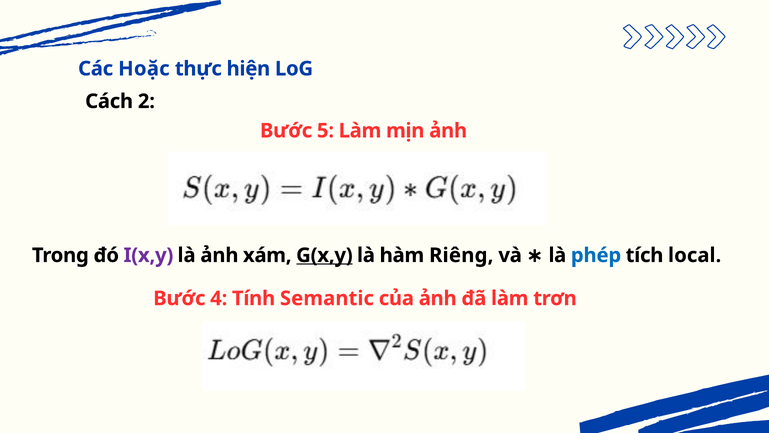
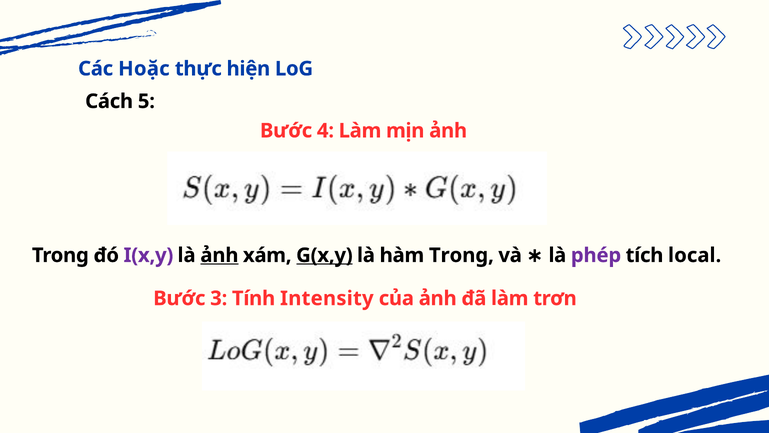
2: 2 -> 5 (146, 101)
5: 5 -> 4 (325, 131)
ảnh underline: none -> present (219, 255)
hàm Riêng: Riêng -> Trong (461, 255)
phép colour: blue -> purple (596, 255)
4: 4 -> 3 (219, 298)
Semantic: Semantic -> Intensity (327, 298)
